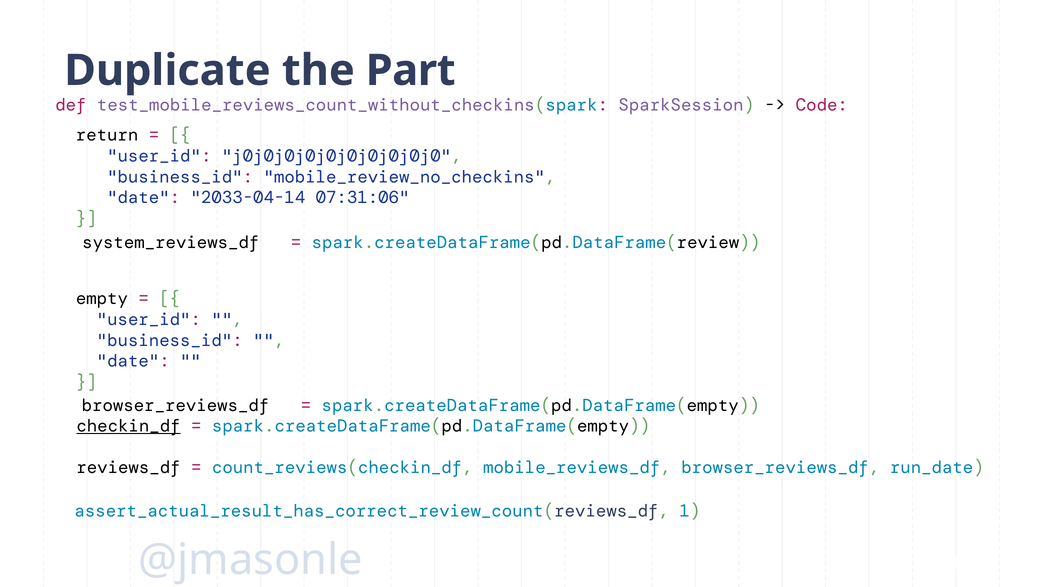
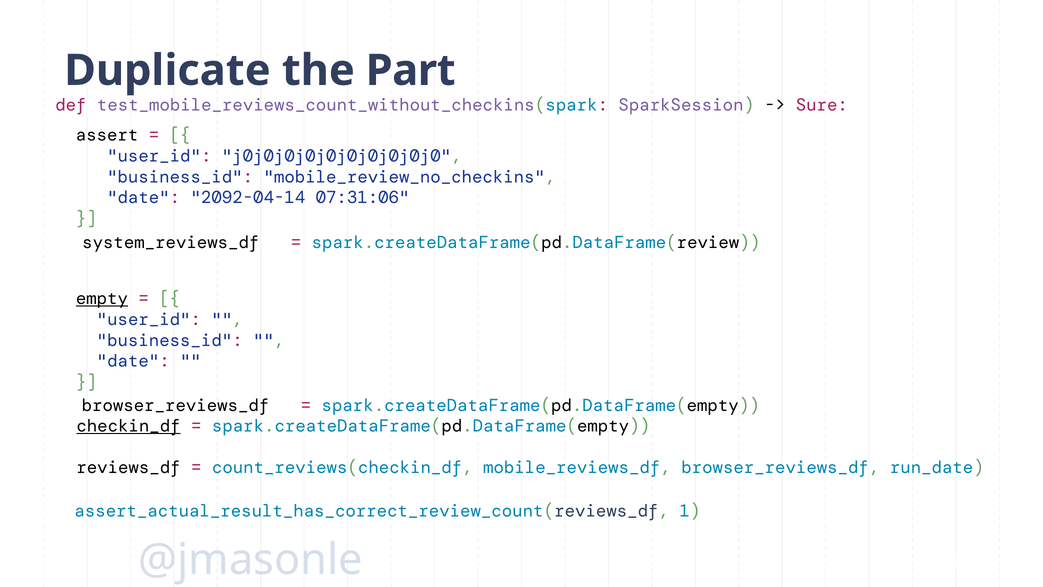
Code: Code -> Sure (822, 105)
return: return -> assert (107, 135)
2033-04-14: 2033-04-14 -> 2092-04-14 (248, 198)
empty underline: none -> present (102, 299)
